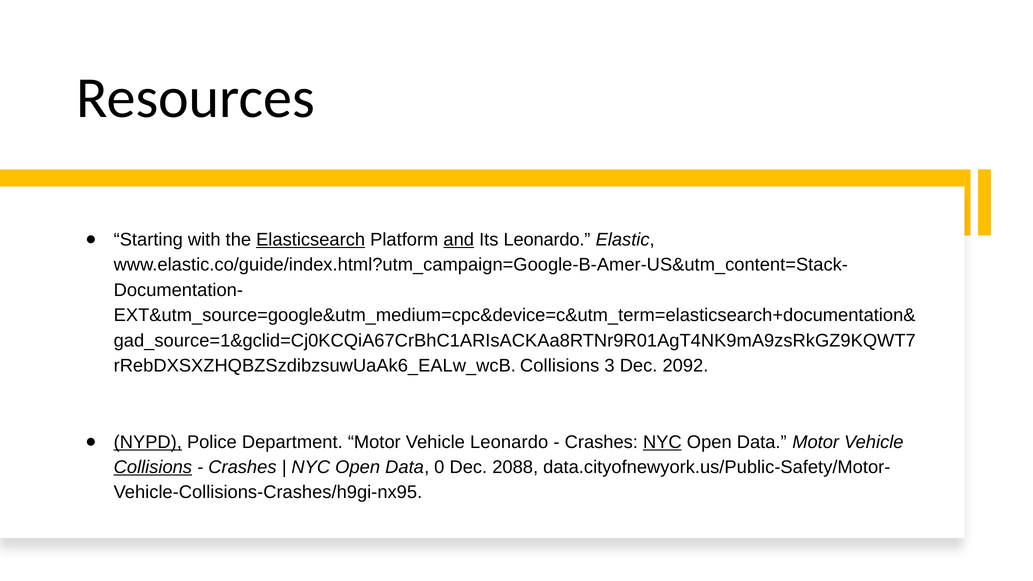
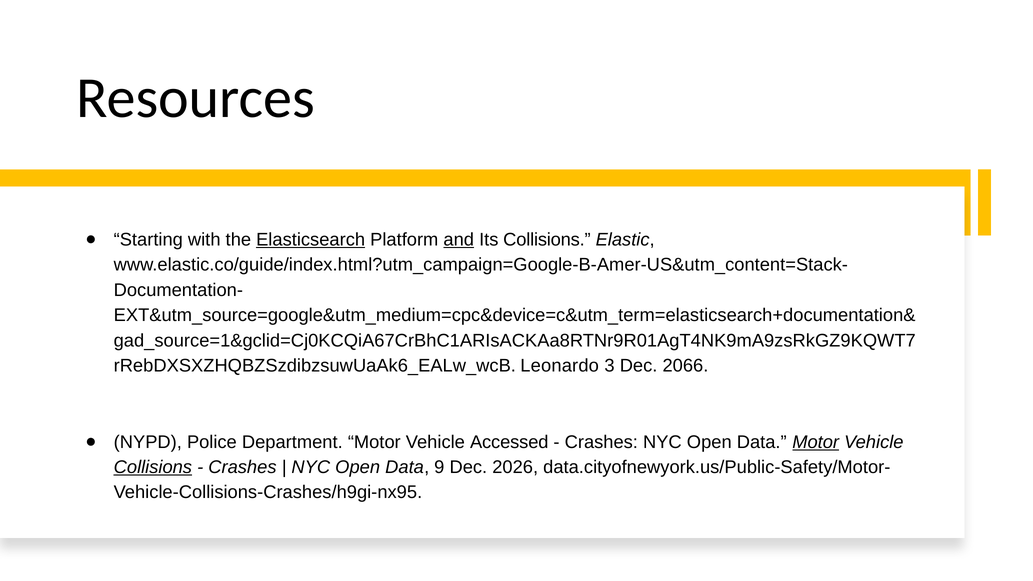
Its Leonardo: Leonardo -> Collisions (547, 240)
Collisions: Collisions -> Leonardo (560, 366)
2092: 2092 -> 2066 (685, 366)
NYPD underline: present -> none (148, 442)
Vehicle Leonardo: Leonardo -> Accessed (509, 442)
NYC underline: present -> none (662, 442)
Motor underline: none -> present (816, 442)
0: 0 -> 9 (439, 467)
2088: 2088 -> 2026 (515, 467)
